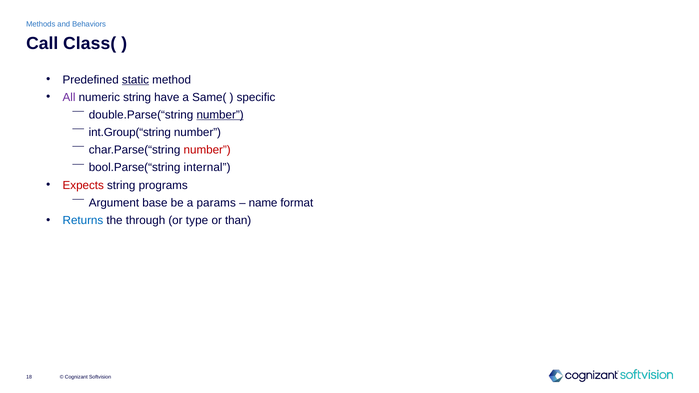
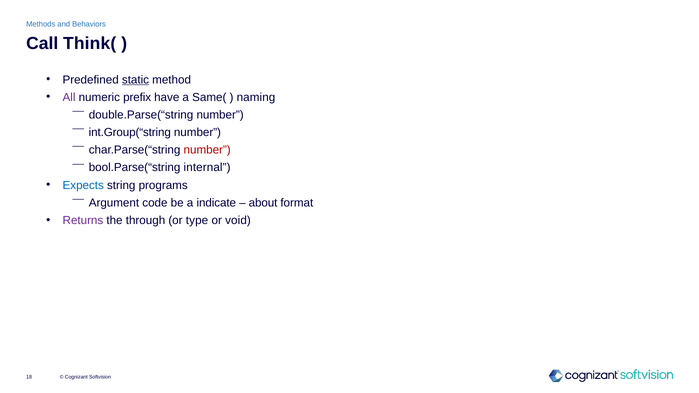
Class(: Class( -> Think( (90, 44)
numeric string: string -> prefix (137, 97)
specific: specific -> naming (256, 97)
number underline: present -> none (220, 115)
Expects colour: red -> blue (83, 185)
base: base -> code (155, 203)
params: params -> indicate (216, 203)
name: name -> about (263, 203)
Returns colour: blue -> purple (83, 221)
than: than -> void (238, 221)
